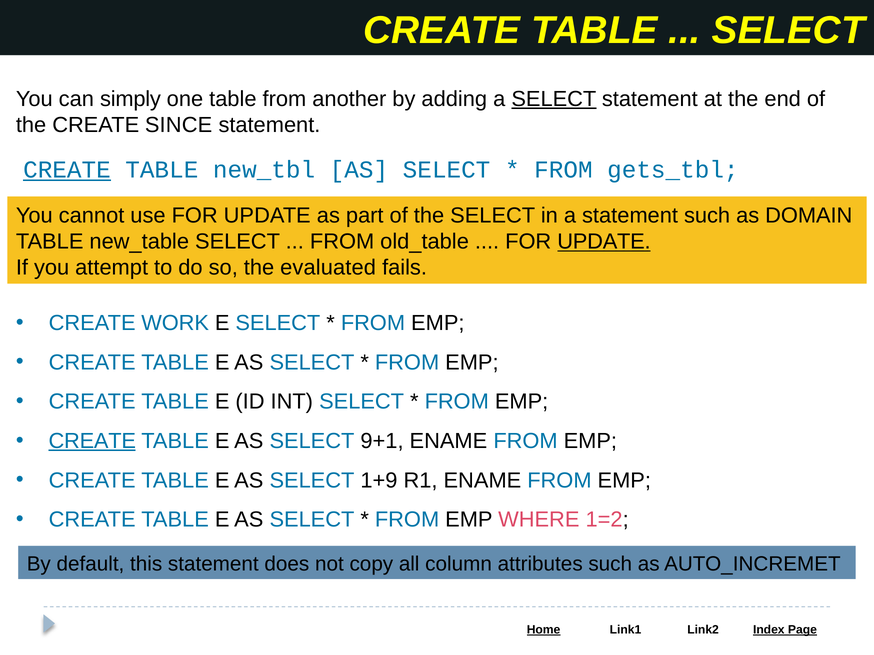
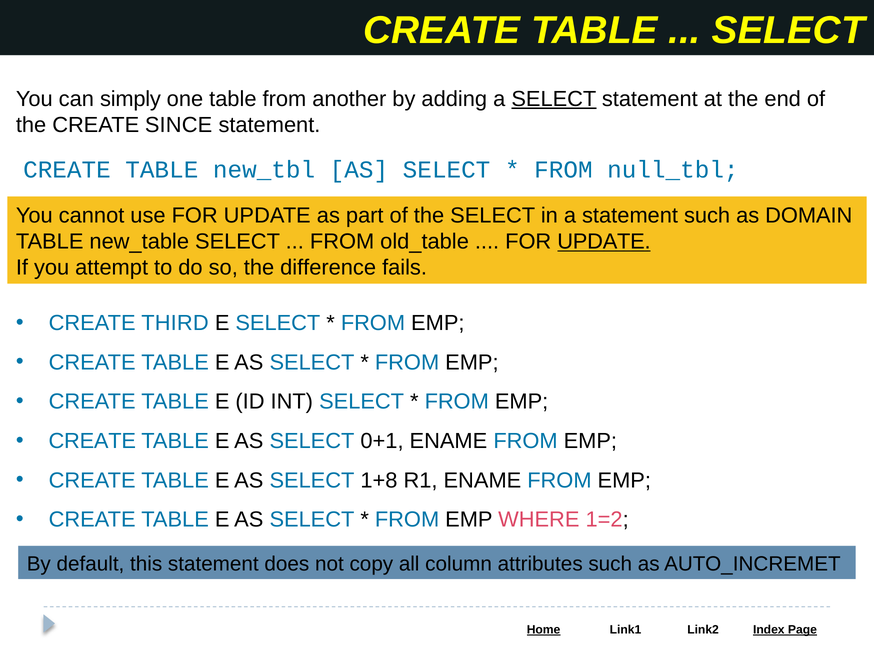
CREATE underline: present -> none (67, 170)
gets_tbl: gets_tbl -> null_tbl (673, 170)
evaluated: evaluated -> difference (328, 268)
WORK: WORK -> THIRD (175, 323)
CREATE underline: present -> none (92, 441)
9+1: 9+1 -> 0+1 (382, 441)
1+9: 1+9 -> 1+8 (379, 481)
